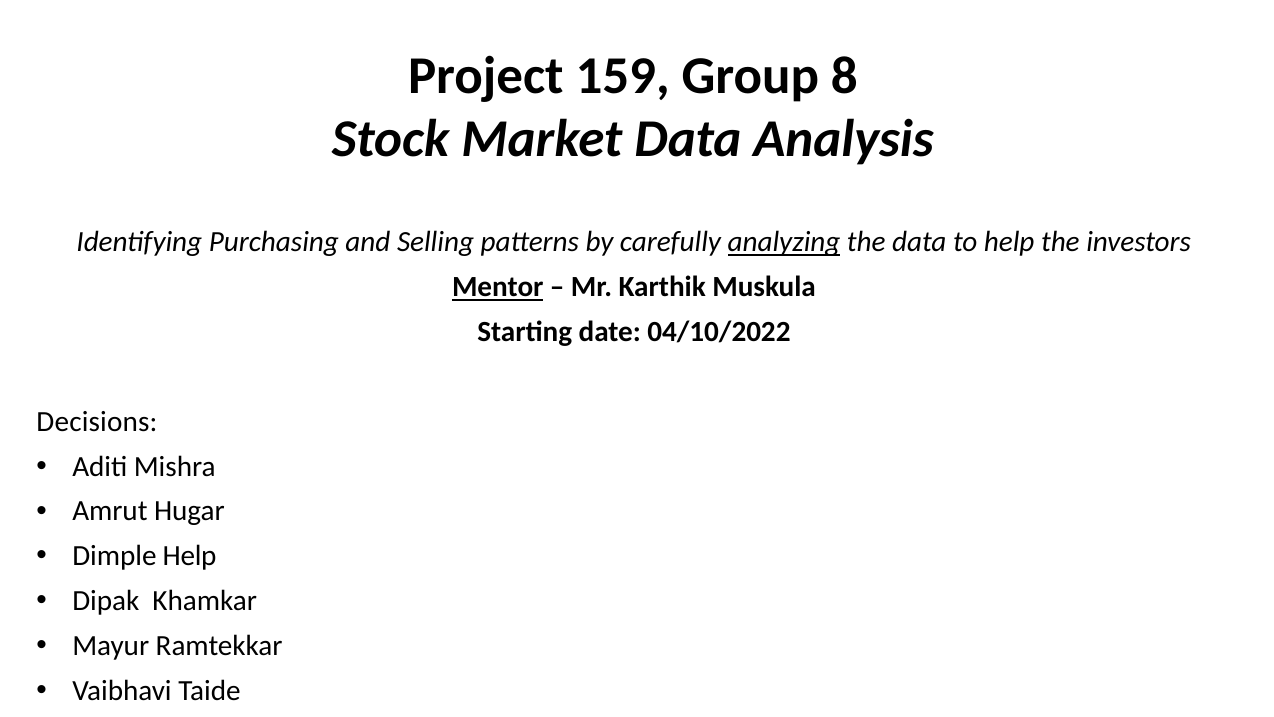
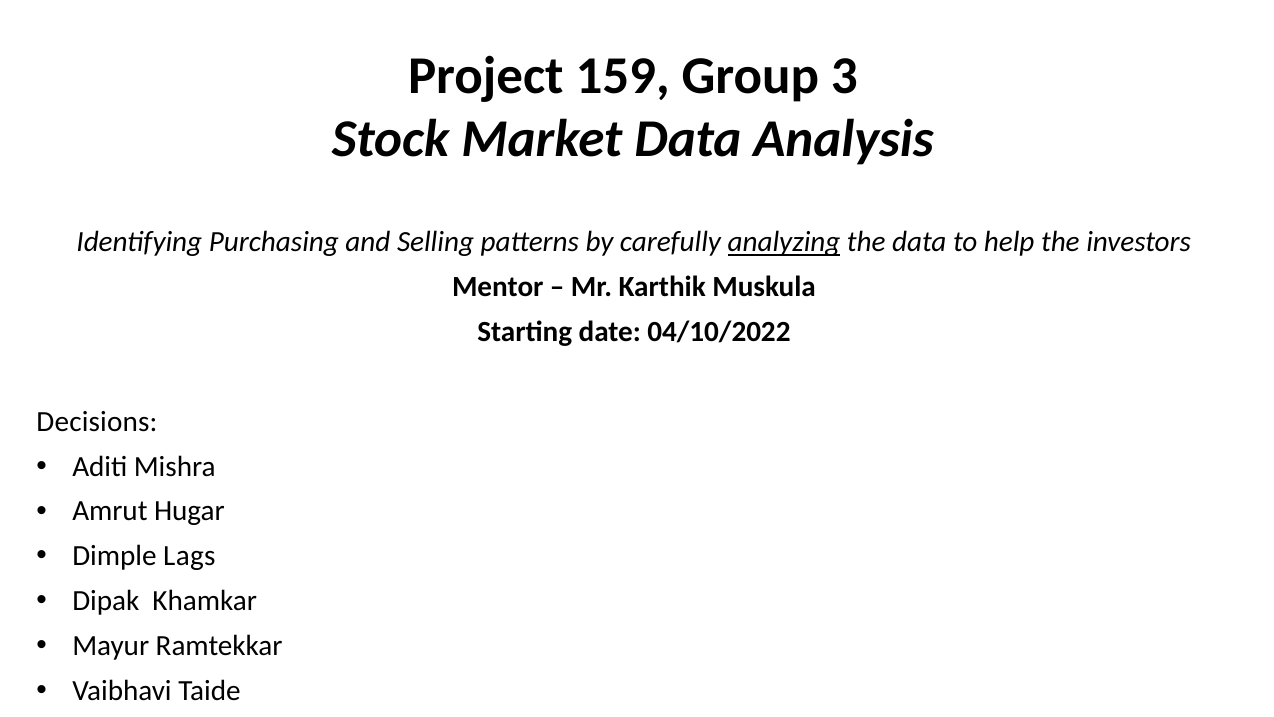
8: 8 -> 3 (844, 76)
Mentor underline: present -> none (498, 287)
Dimple Help: Help -> Lags (189, 556)
